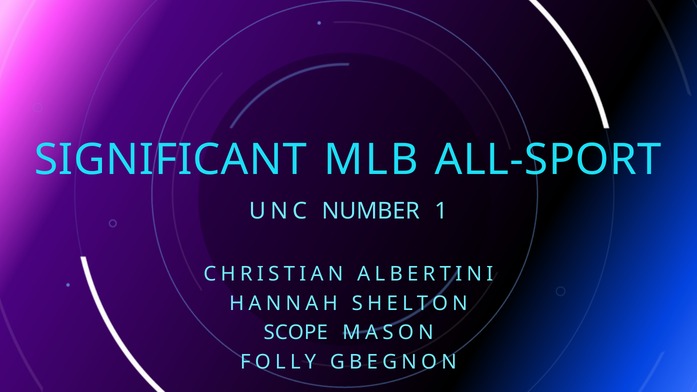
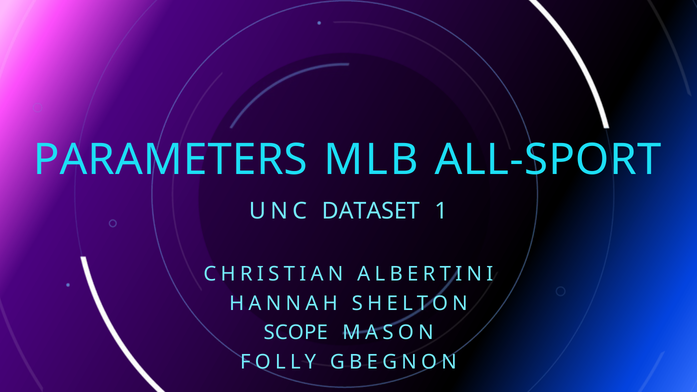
SIGNIFICANT: SIGNIFICANT -> PARAMETERS (171, 160)
NUMBER: NUMBER -> DATASET (371, 211)
